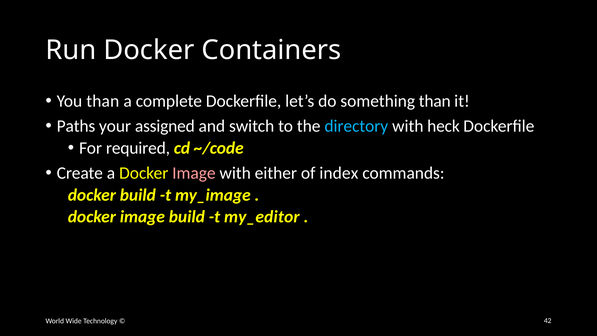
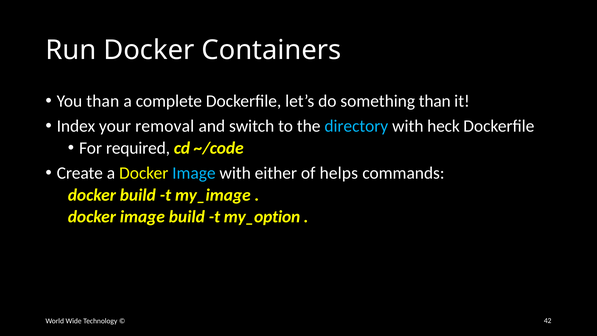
Paths: Paths -> Index (76, 126)
assigned: assigned -> removal (165, 126)
Image colour: pink -> light blue (194, 173)
index: index -> helps (339, 173)
my_editor: my_editor -> my_option (262, 217)
